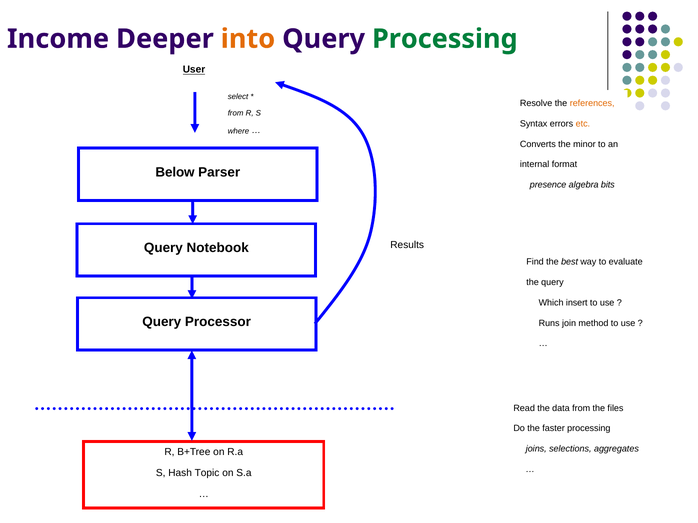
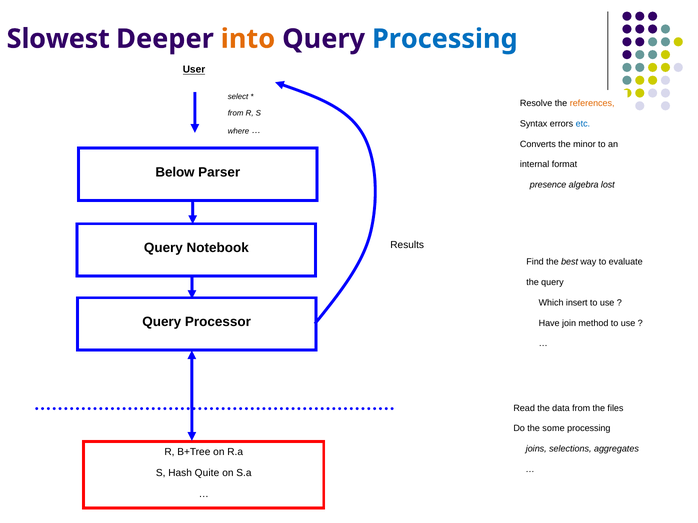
Income: Income -> Slowest (58, 39)
Processing colour: green -> blue (445, 39)
etc colour: orange -> blue (583, 124)
bits: bits -> lost (608, 185)
Runs: Runs -> Have (549, 323)
faster: faster -> some (553, 429)
Topic: Topic -> Quite (207, 474)
